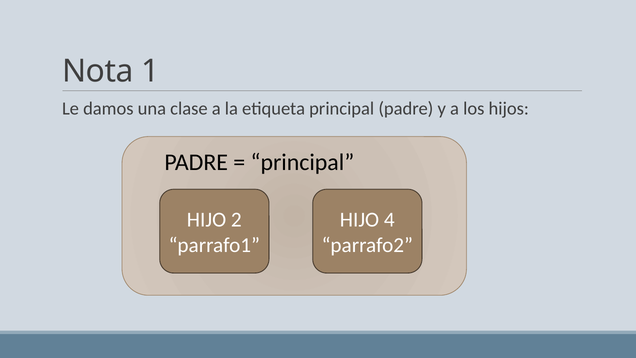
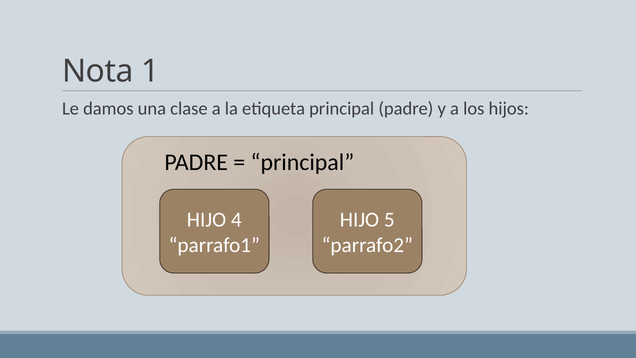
2: 2 -> 4 (236, 220)
4: 4 -> 5 (389, 220)
